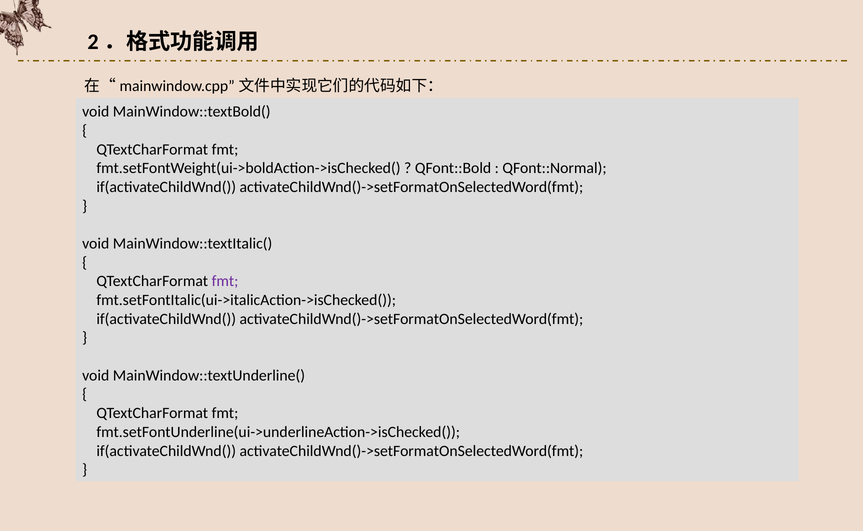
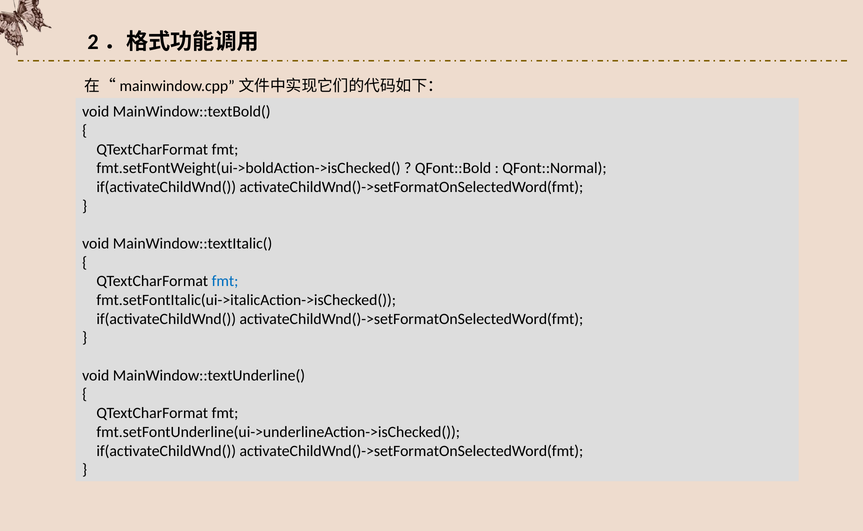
fmt colour: purple -> blue (225, 281)
